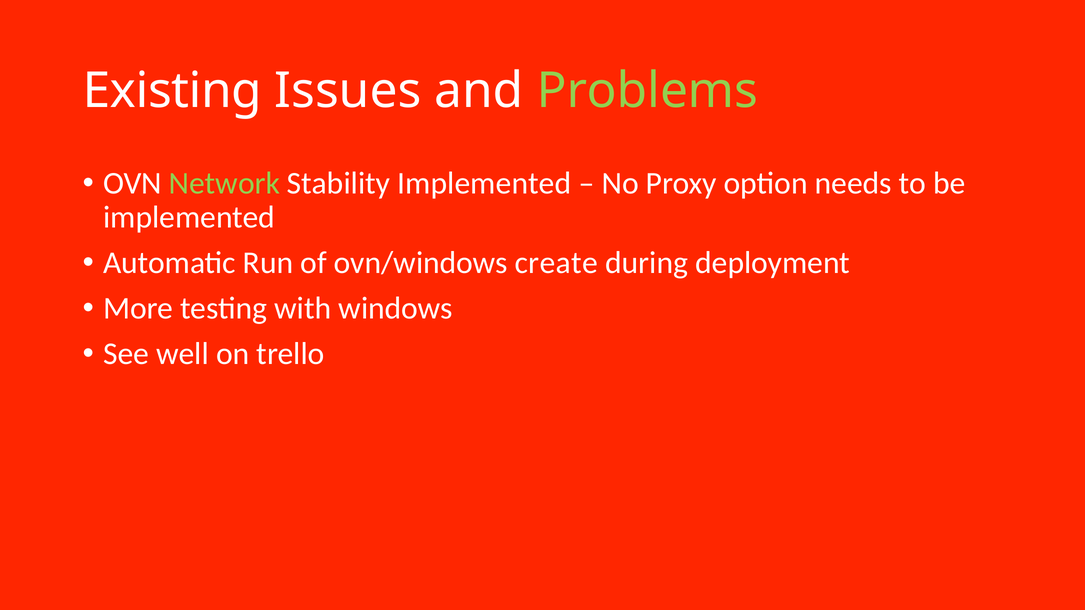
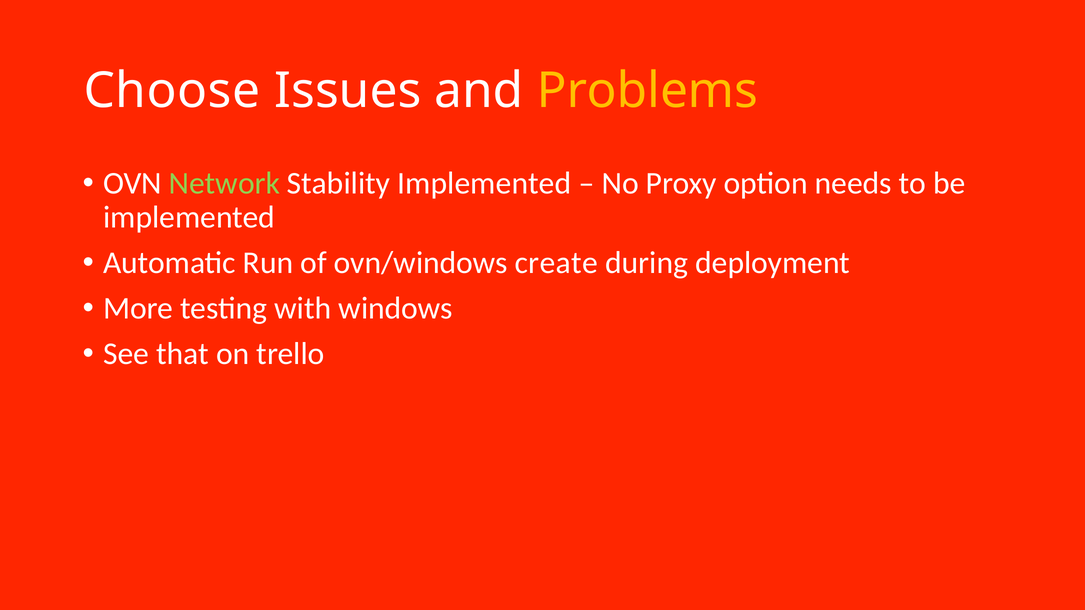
Existing: Existing -> Choose (172, 91)
Problems colour: light green -> yellow (647, 91)
well: well -> that (183, 354)
